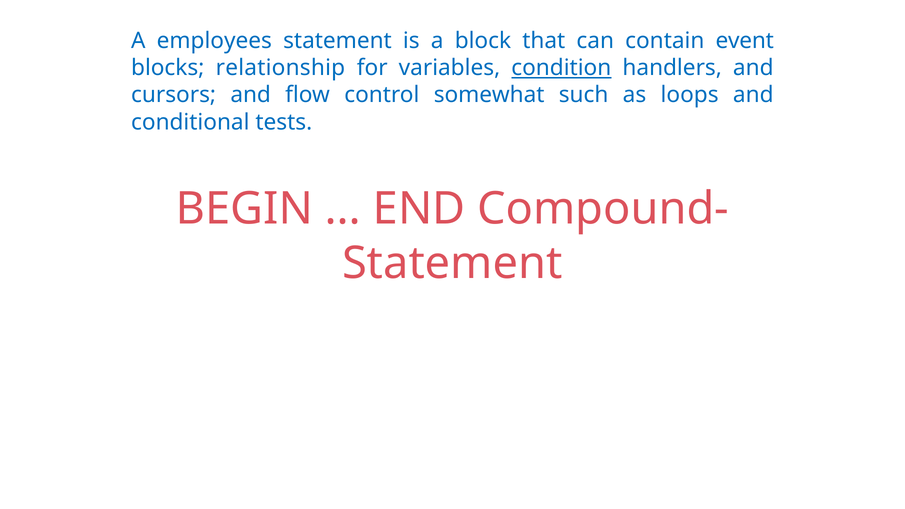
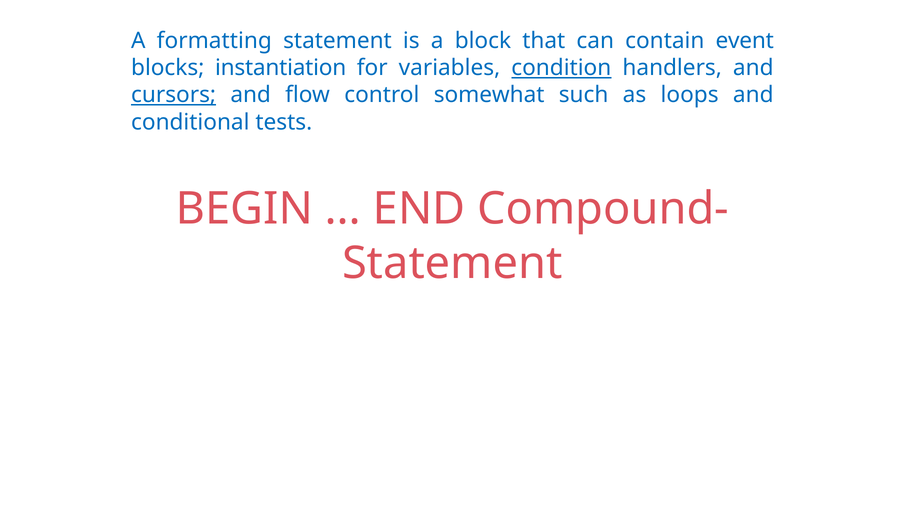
employees: employees -> formatting (214, 41)
relationship: relationship -> instantiation (281, 68)
cursors underline: none -> present (174, 95)
